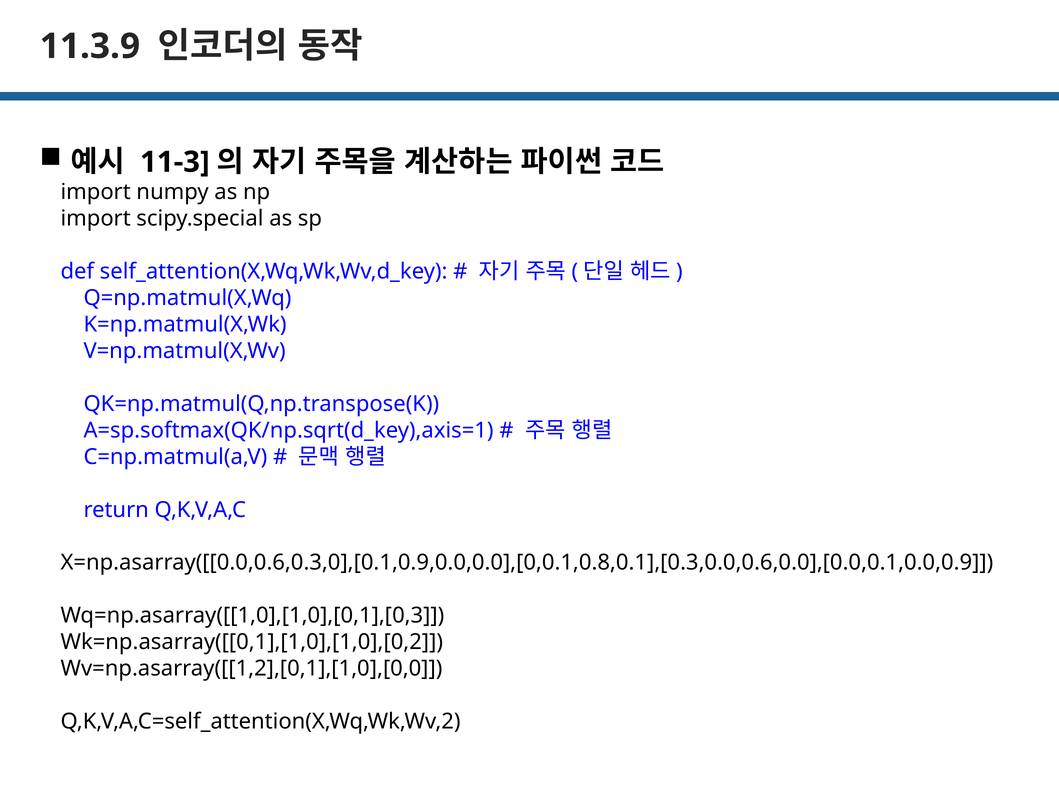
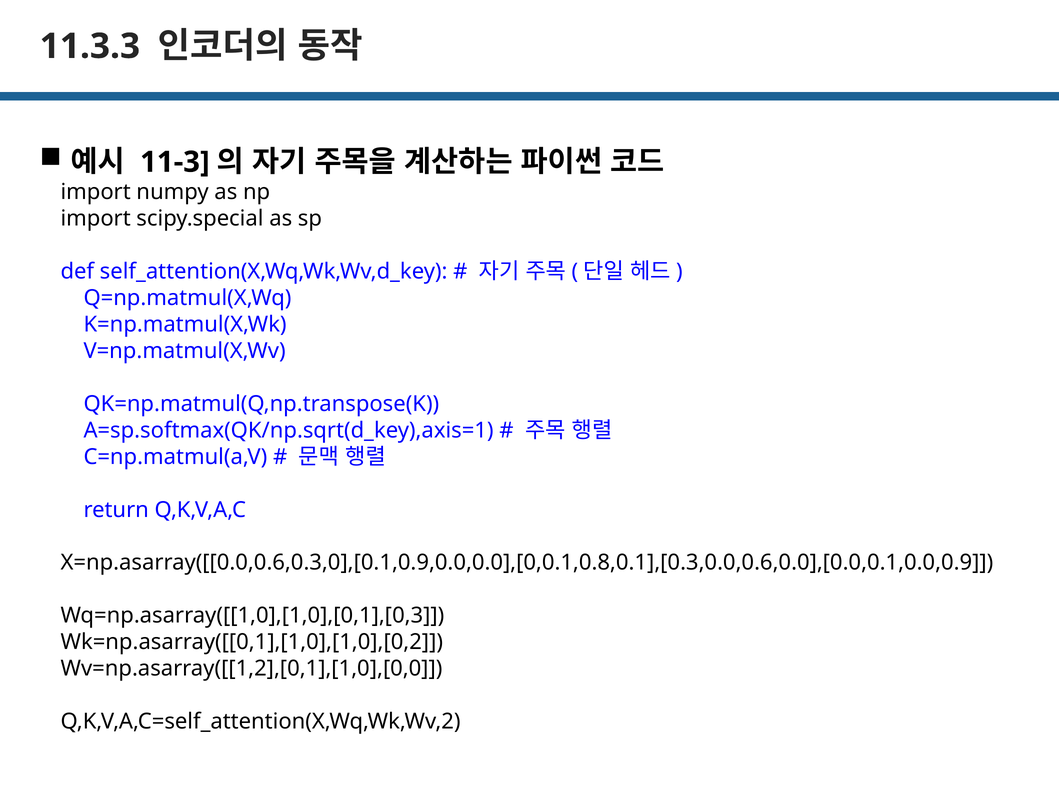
11.3.9: 11.3.9 -> 11.3.3 (90, 46)
